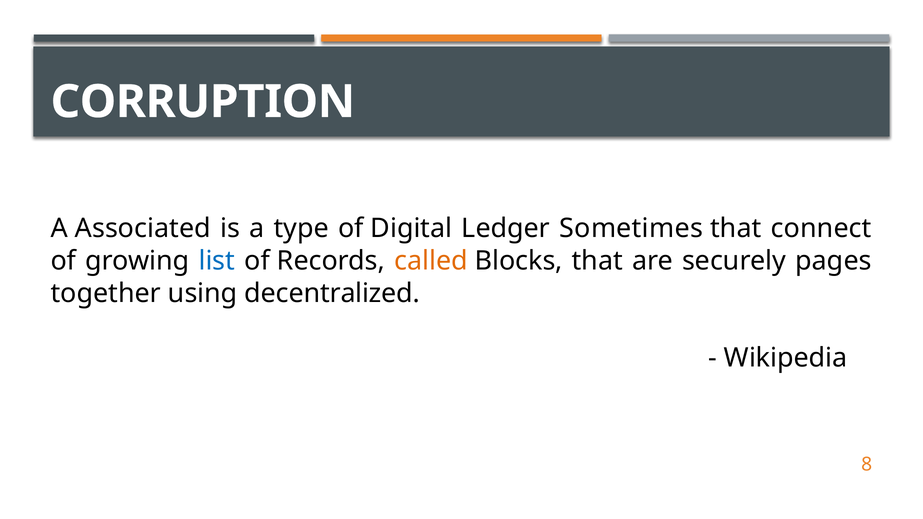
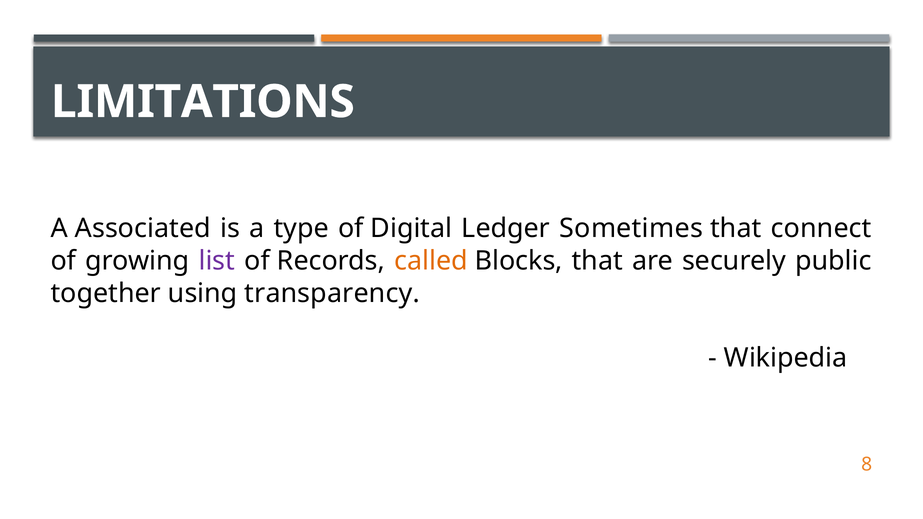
CORRUPTION: CORRUPTION -> LIMITATIONS (203, 102)
list colour: blue -> purple (217, 261)
pages: pages -> public (833, 261)
decentralized: decentralized -> transparency (332, 293)
